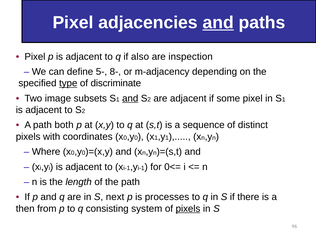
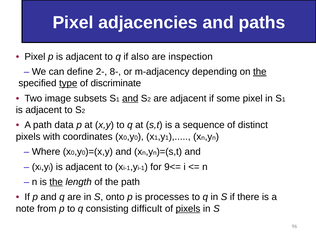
and underline: present -> none (218, 22)
5-: 5- -> 2- (101, 72)
the underline: none -> present (260, 72)
both: both -> data (64, 125)
0<=: 0<= -> 9<= (173, 167)
the underline: none -> present (56, 182)
next: next -> onto (115, 197)
then: then -> note (25, 209)
system: system -> difficult (147, 209)
